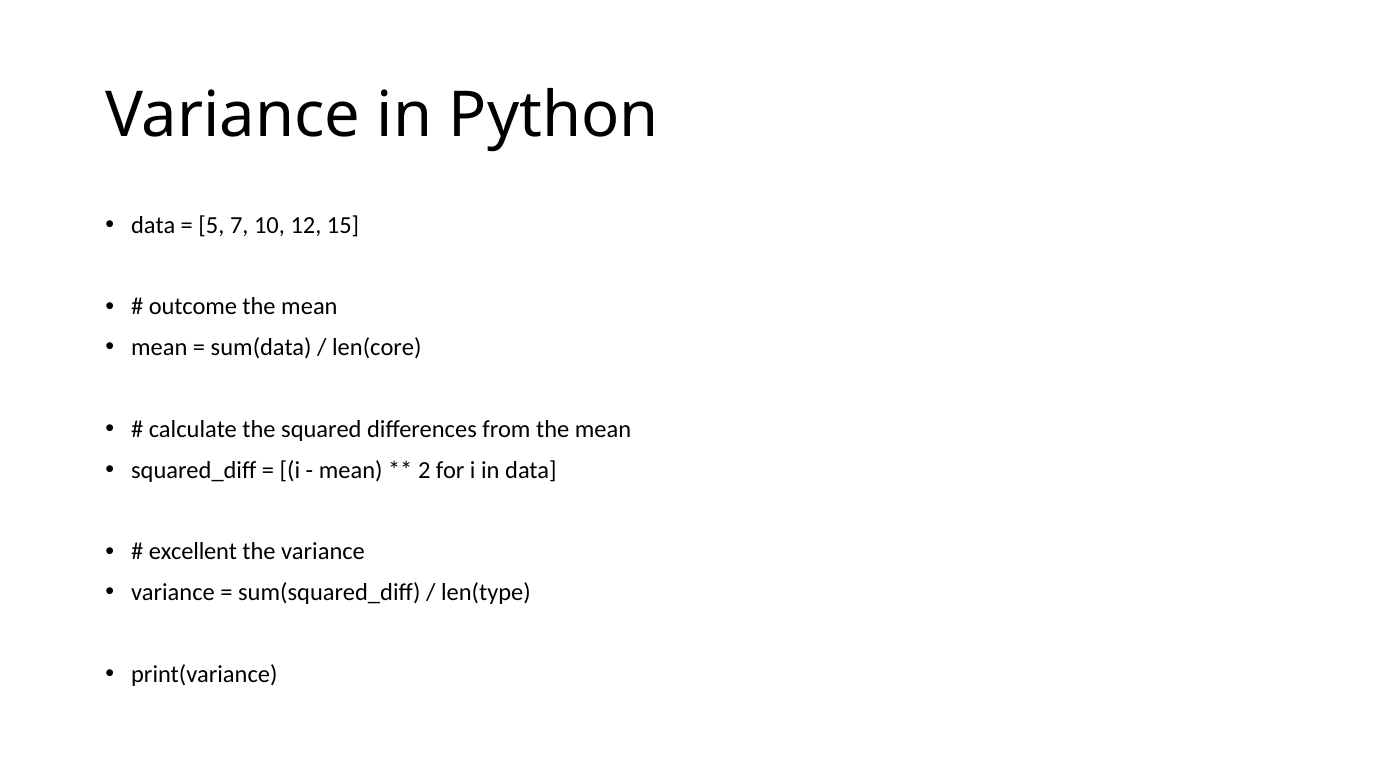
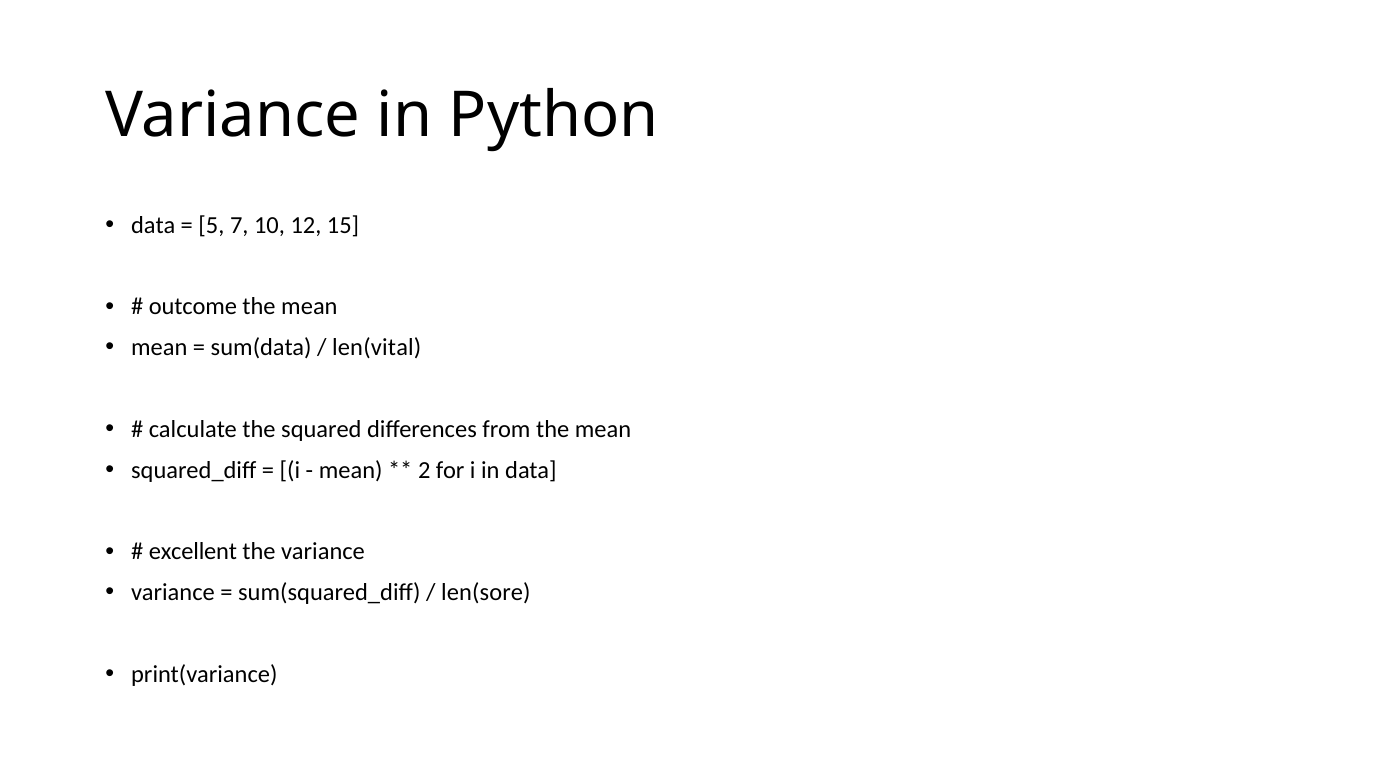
len(core: len(core -> len(vital (377, 347)
len(type: len(type -> len(sore (486, 592)
